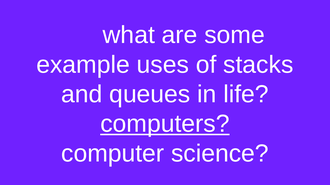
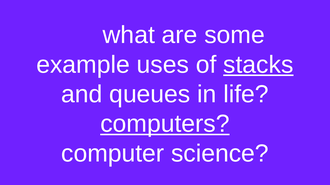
stacks underline: none -> present (258, 65)
